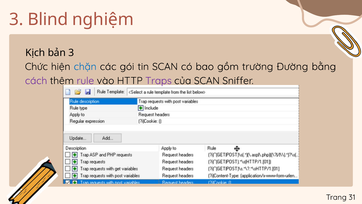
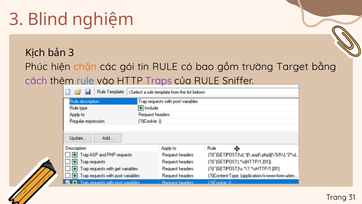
Chức: Chức -> Phúc (36, 67)
chặn colour: blue -> orange (85, 67)
tin SCAN: SCAN -> RULE (165, 67)
Đường: Đường -> Target (292, 67)
rule colour: purple -> blue (85, 81)
của SCAN: SCAN -> RULE (207, 81)
